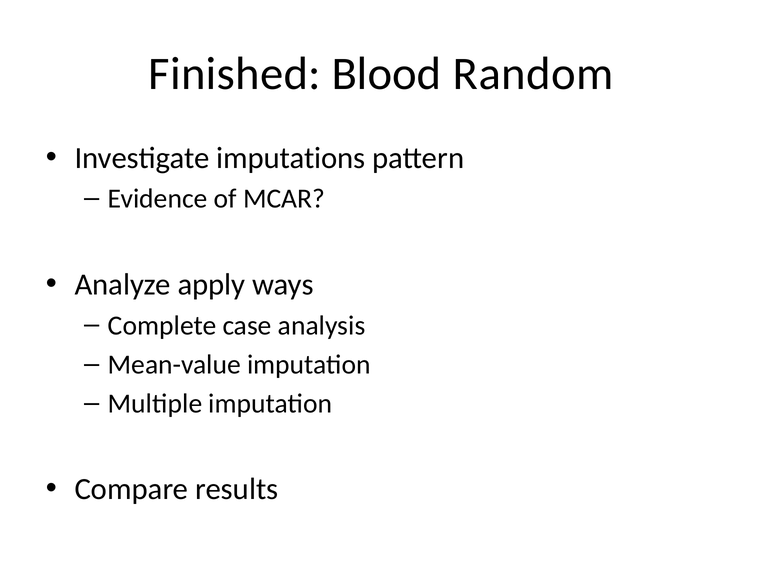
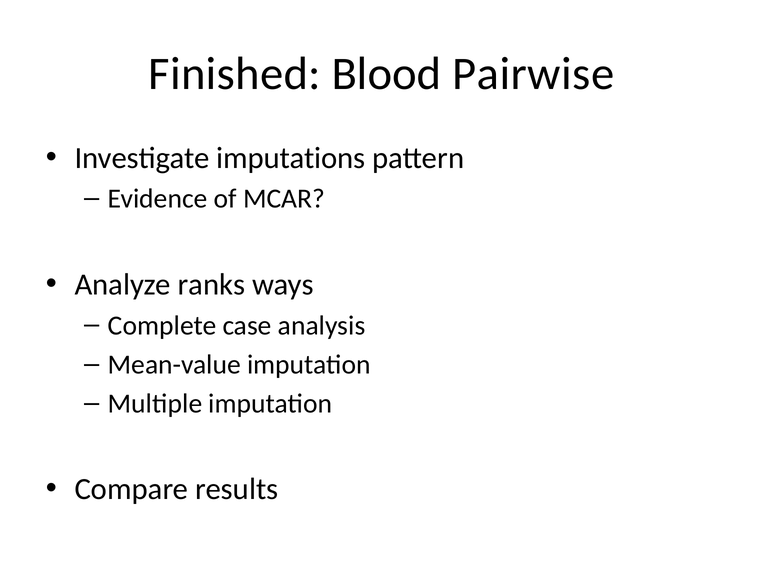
Random: Random -> Pairwise (533, 74)
apply: apply -> ranks (211, 285)
